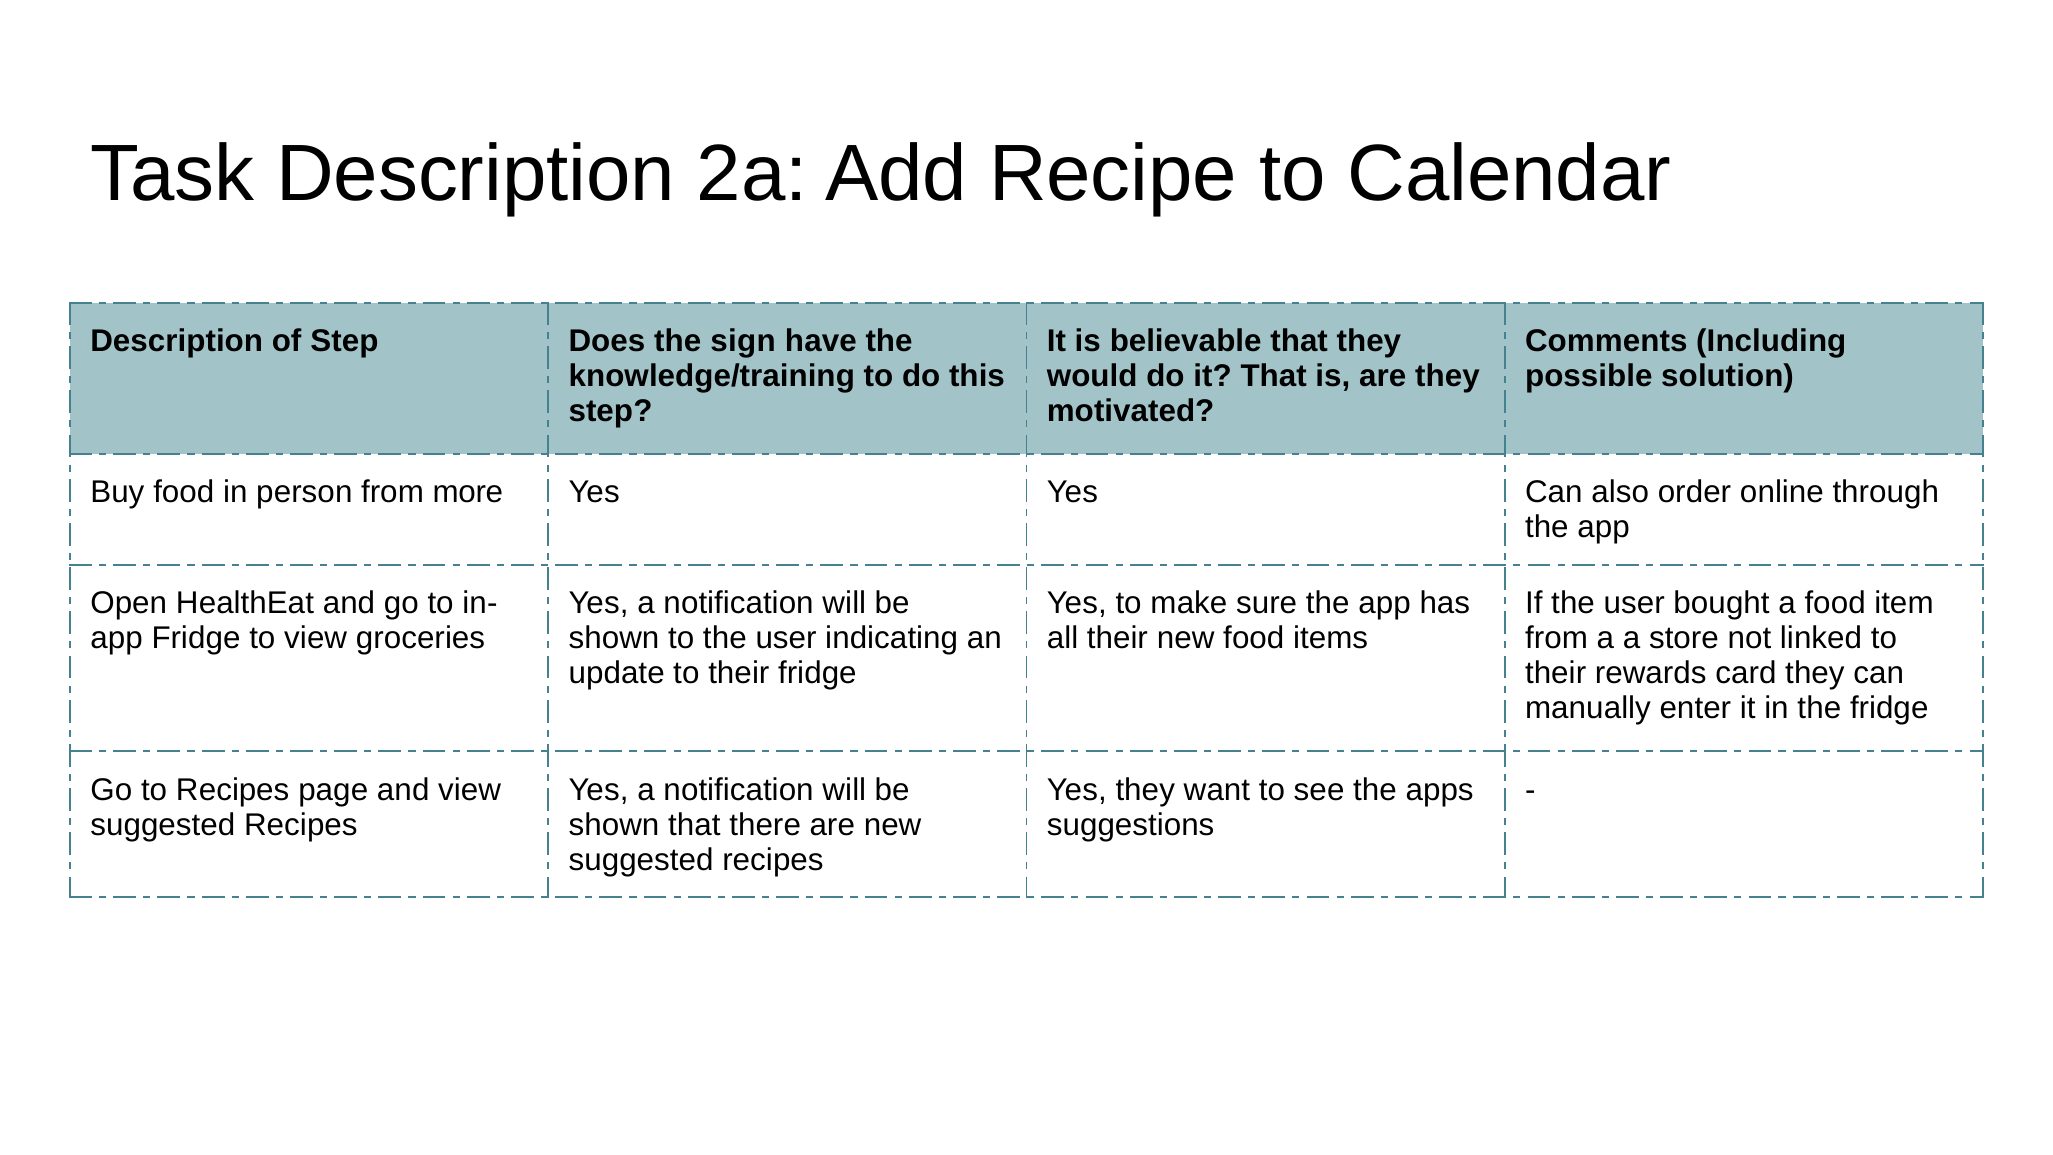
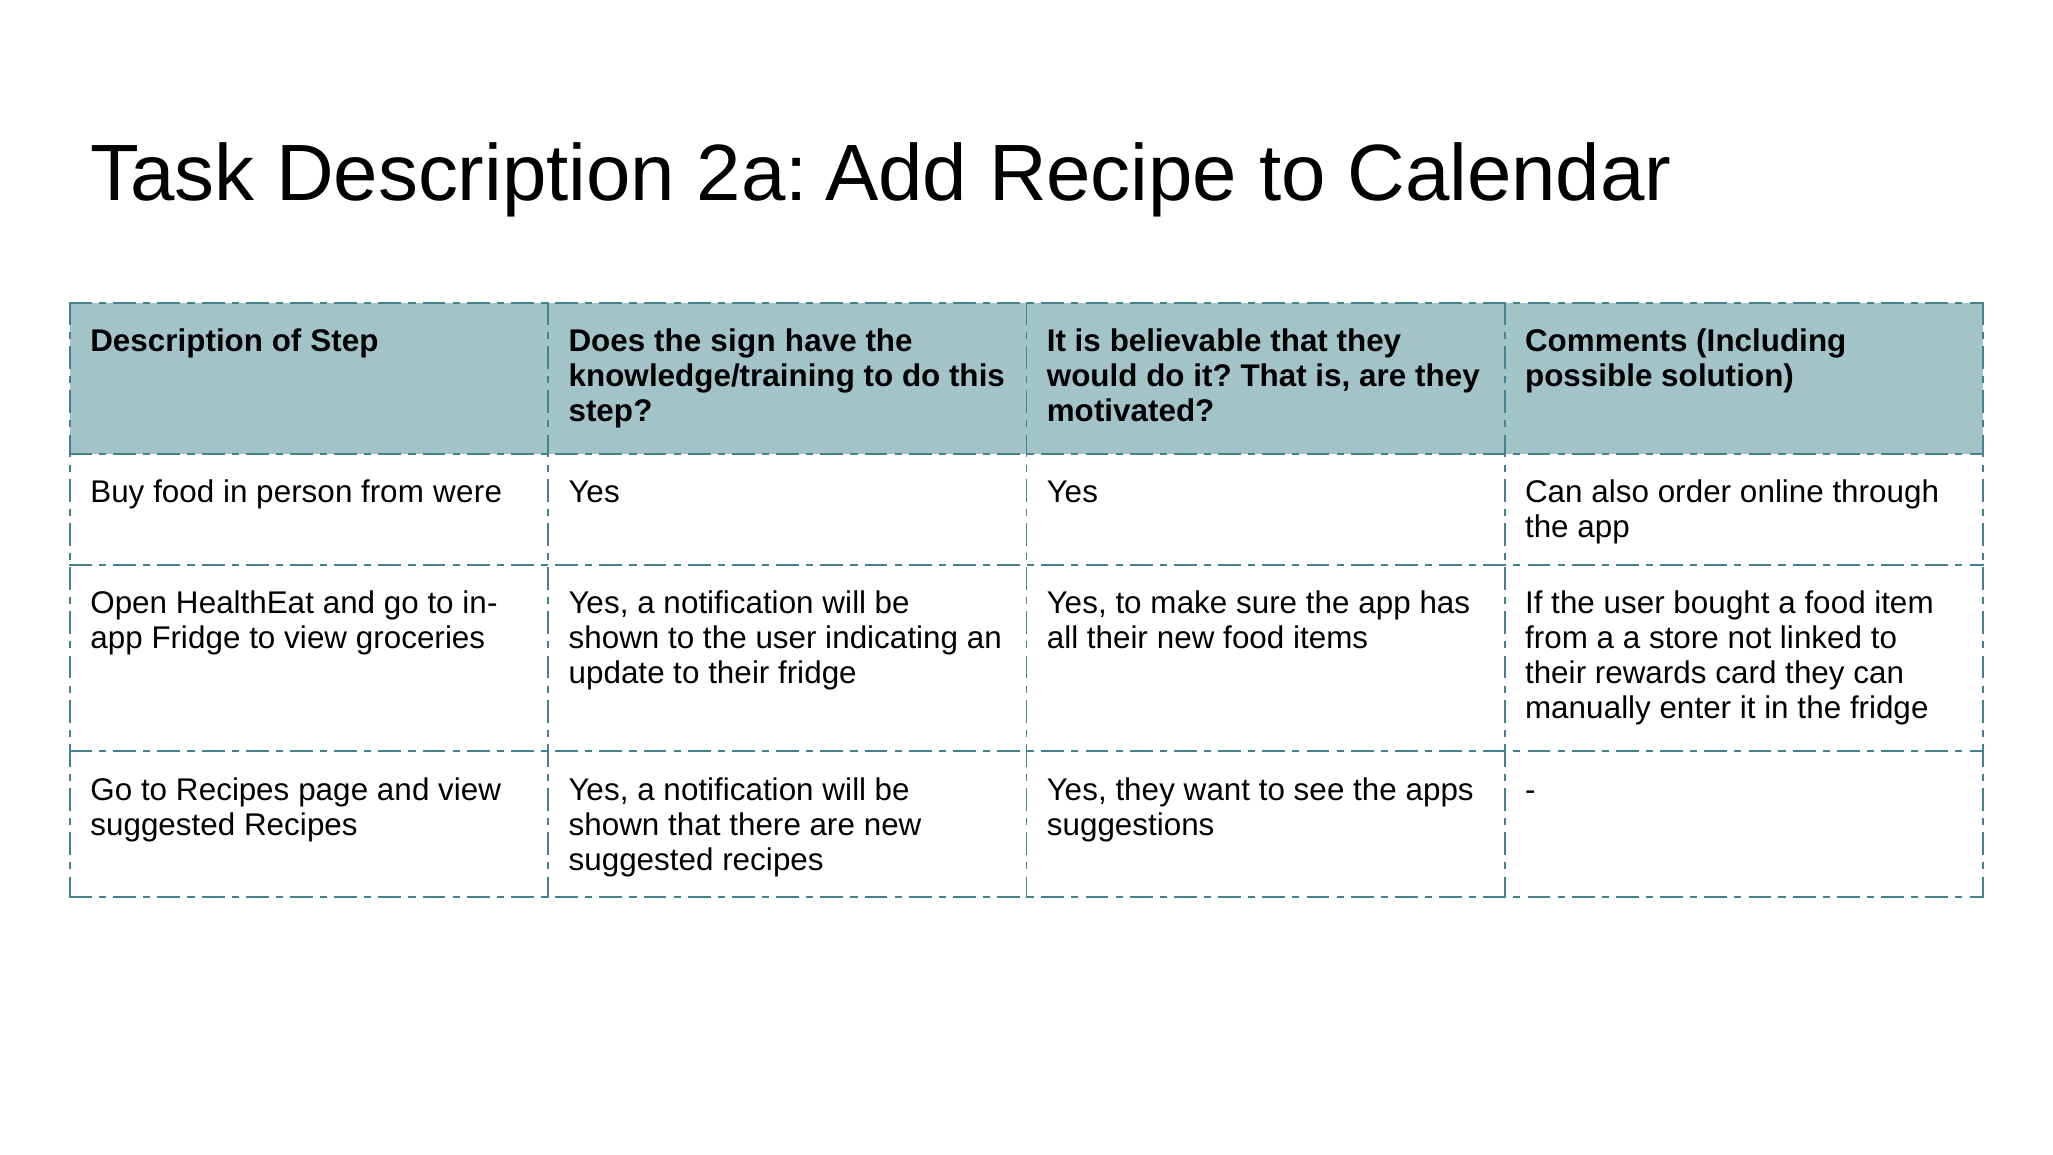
more: more -> were (468, 492)
